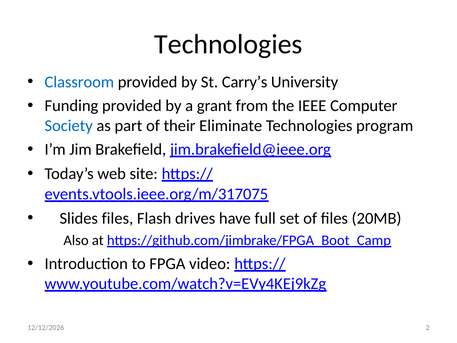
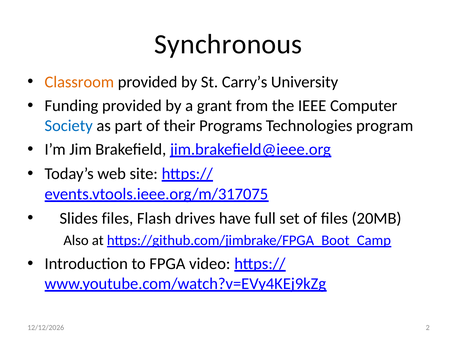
Technologies: Technologies -> Synchronous (228, 44)
Classroom colour: blue -> orange (79, 82)
Eliminate: Eliminate -> Programs (231, 126)
